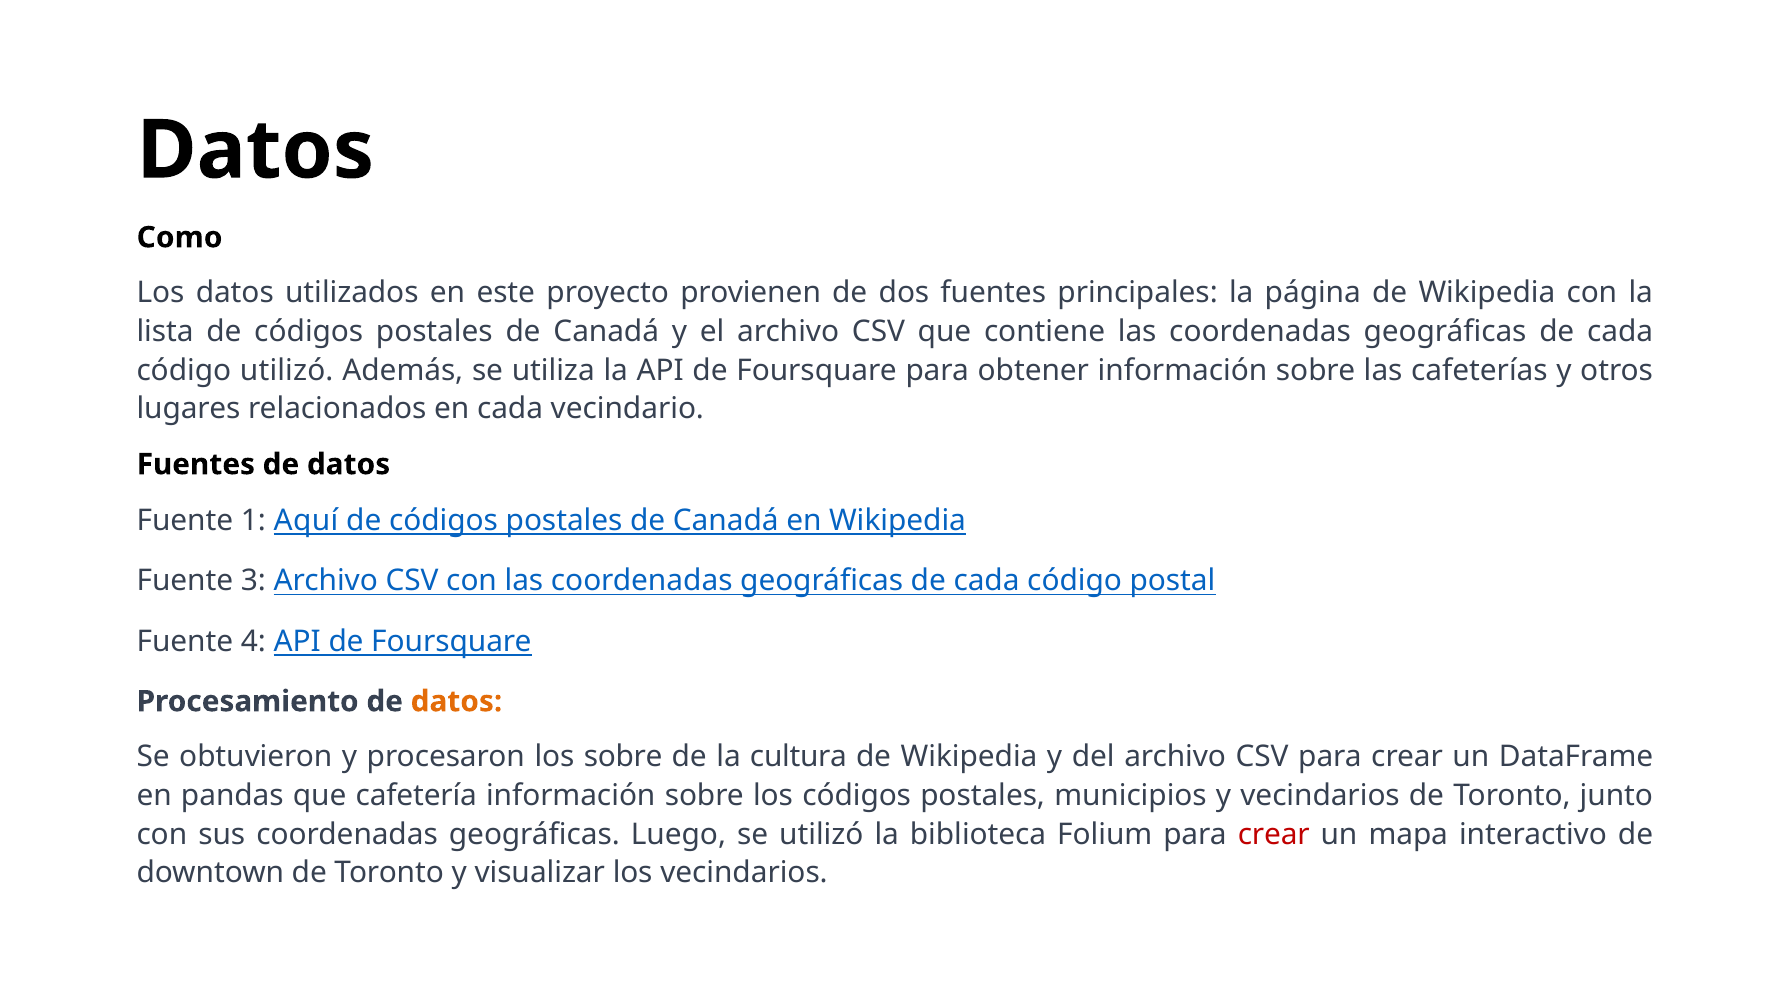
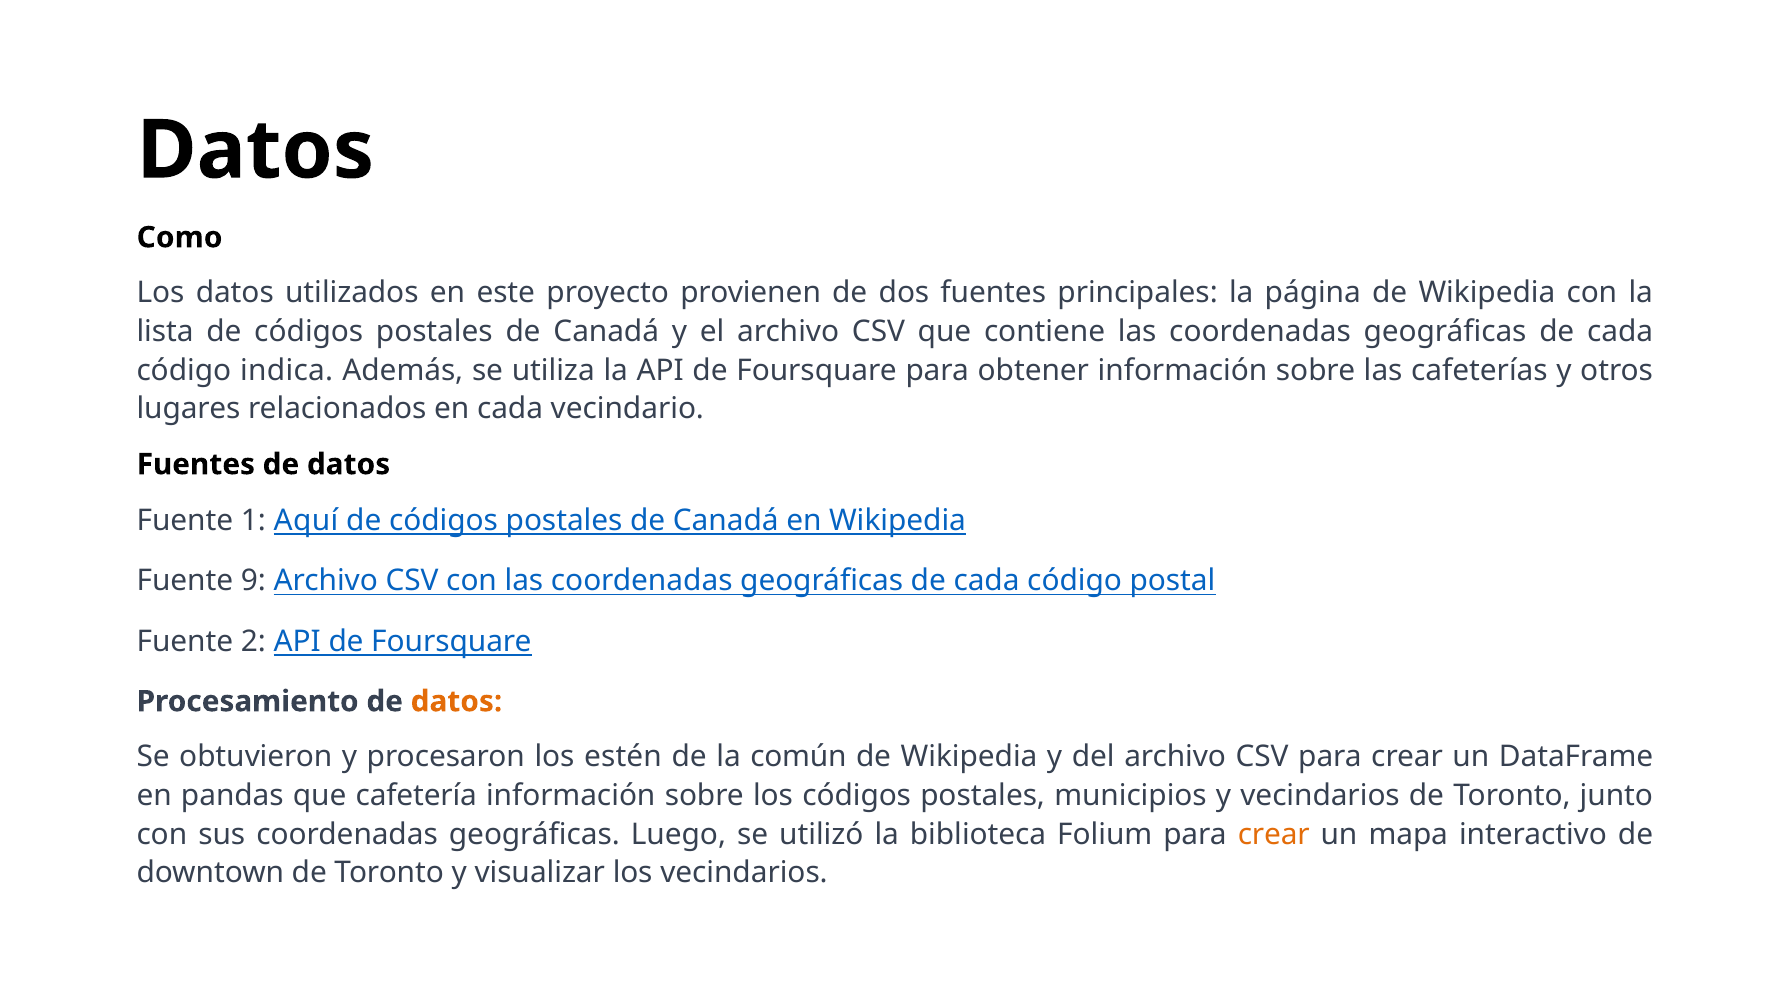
código utilizó: utilizó -> indica (287, 370)
3: 3 -> 9 (253, 581)
4: 4 -> 2 (253, 641)
los sobre: sobre -> estén (623, 757)
cultura: cultura -> común (798, 757)
crear colour: red -> orange (1274, 834)
